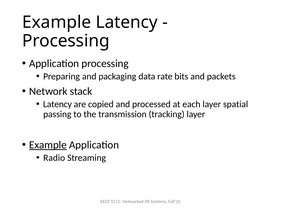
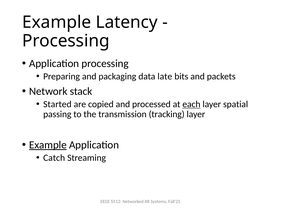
rate: rate -> late (165, 76)
Latency: Latency -> Started (57, 104)
each underline: none -> present (191, 104)
Radio: Radio -> Catch (54, 158)
